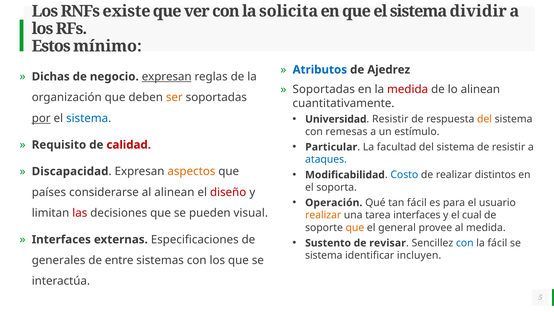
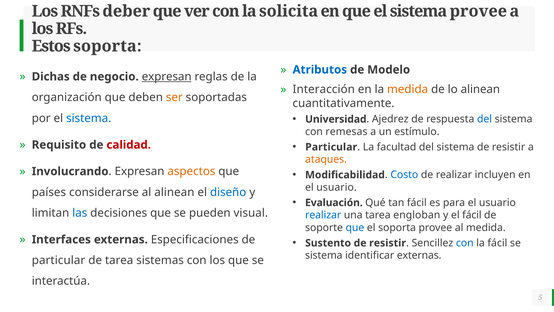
existe: existe -> deber (126, 11)
sistema dividir: dividir -> provee (478, 11)
Estos mínimo: mínimo -> soporta (107, 46)
Ajedrez: Ajedrez -> Modelo (389, 70)
Soportadas: Soportadas -> Interacción (324, 89)
medida colour: red -> orange (408, 89)
Resistir: Resistir -> Ajedrez (390, 119)
del colour: orange -> blue (485, 119)
por underline: present -> none (41, 118)
ataques colour: blue -> orange (326, 159)
Discapacidad: Discapacidad -> Involucrando (70, 171)
distintos: distintos -> incluyen (495, 175)
soporta: soporta -> usuario (337, 187)
diseño colour: red -> blue (228, 192)
Operación: Operación -> Evaluación (334, 202)
las colour: red -> blue (80, 213)
realizar colour: orange -> blue (323, 215)
tarea interfaces: interfaces -> engloban (417, 215)
el cual: cual -> fácil (472, 215)
que colour: orange -> blue (355, 227)
el general: general -> soporta (397, 227)
revisar: revisar -> resistir (388, 243)
identificar incluyen: incluyen -> externas (419, 255)
generales: generales -> particular (59, 260)
de entre: entre -> tarea (119, 260)
